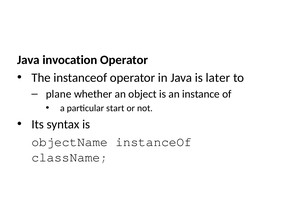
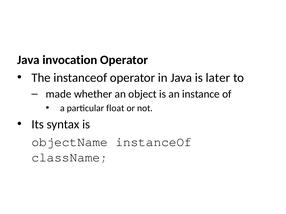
plane: plane -> made (59, 94)
start: start -> float (115, 108)
